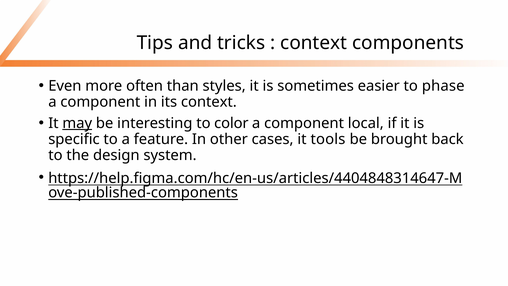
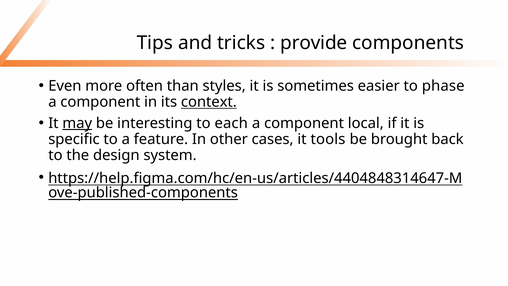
context: context -> provide (314, 43)
context underline: none -> present (209, 102)
color: color -> each (231, 123)
